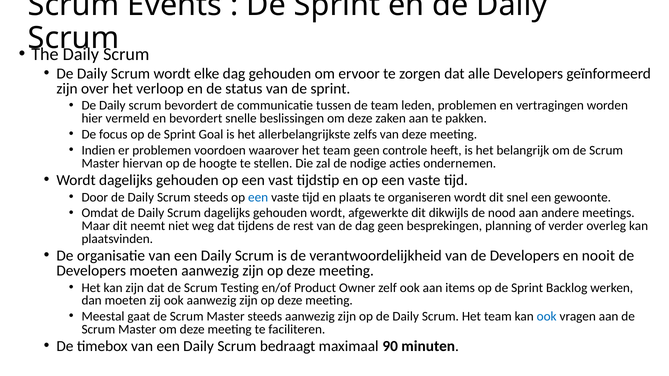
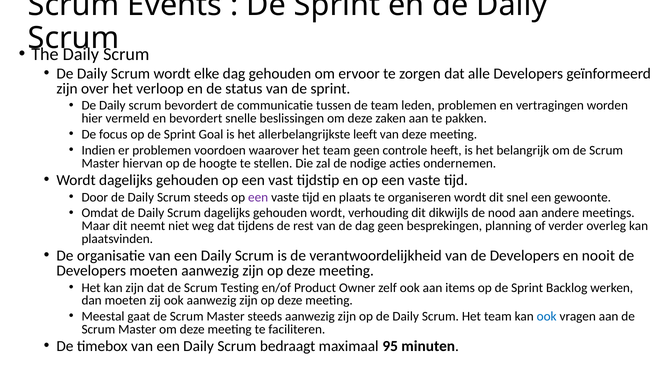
zelfs: zelfs -> leeft (365, 134)
een colour: blue -> purple (258, 197)
afgewerkte: afgewerkte -> verhouding (378, 213)
90: 90 -> 95 (390, 347)
